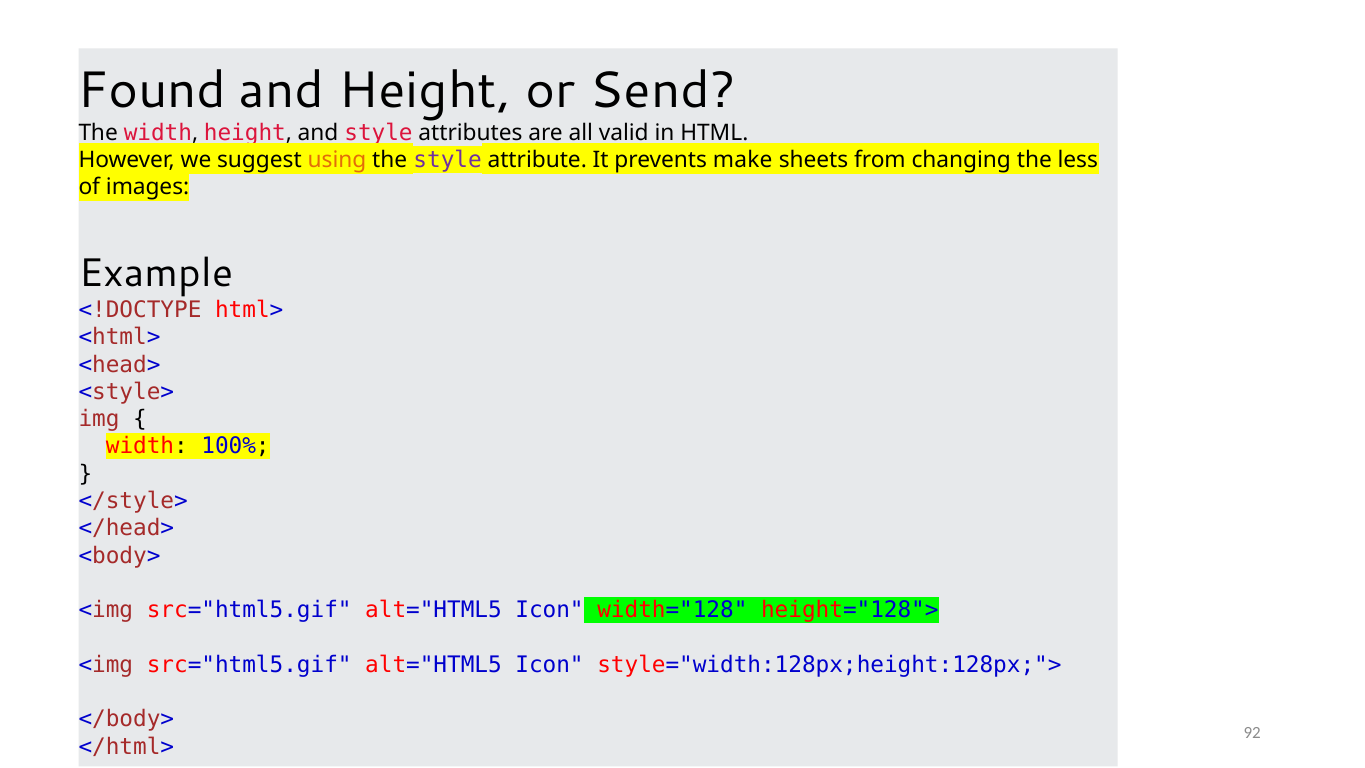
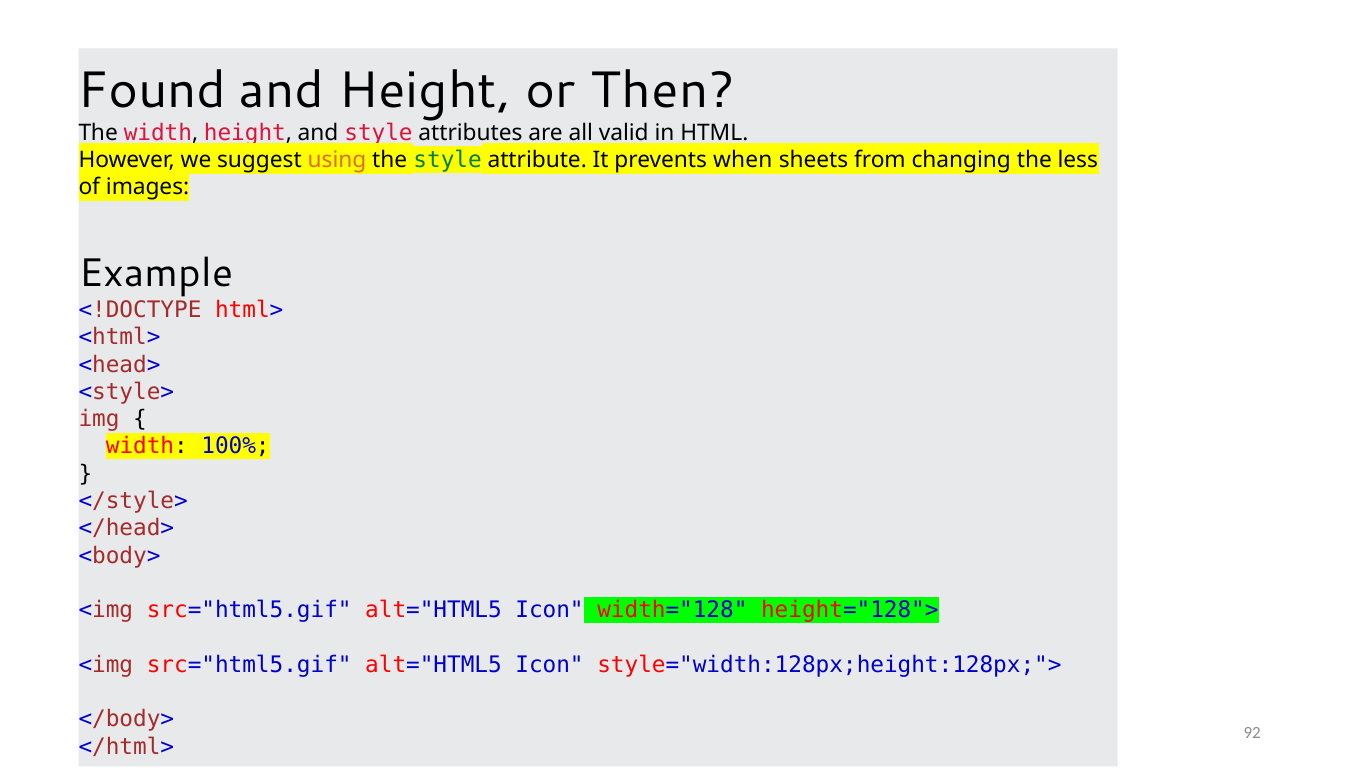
Send: Send -> Then (663, 90)
style colour: purple -> green (448, 160)
make: make -> when (743, 160)
